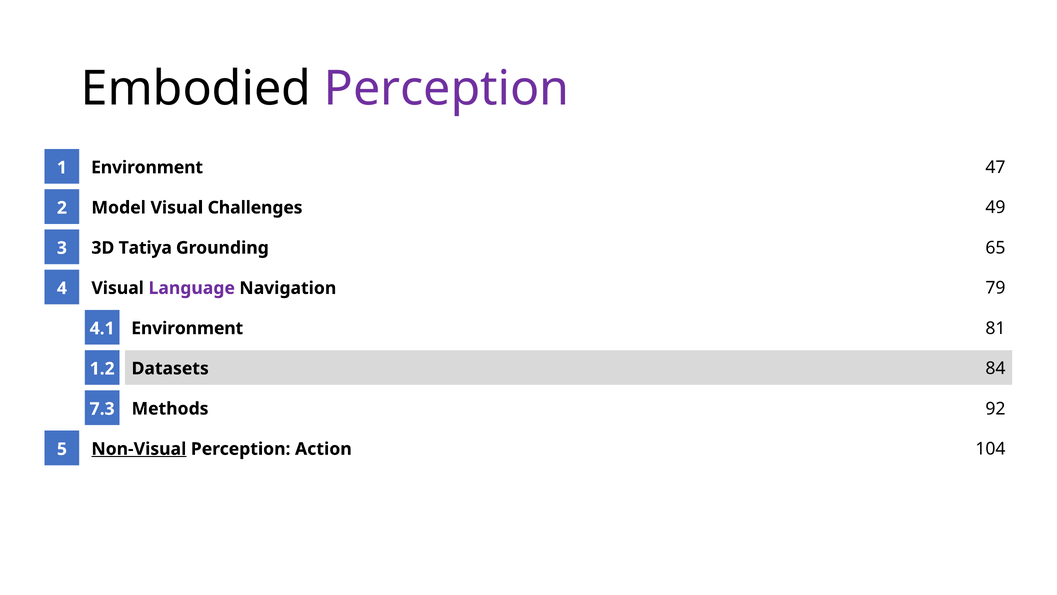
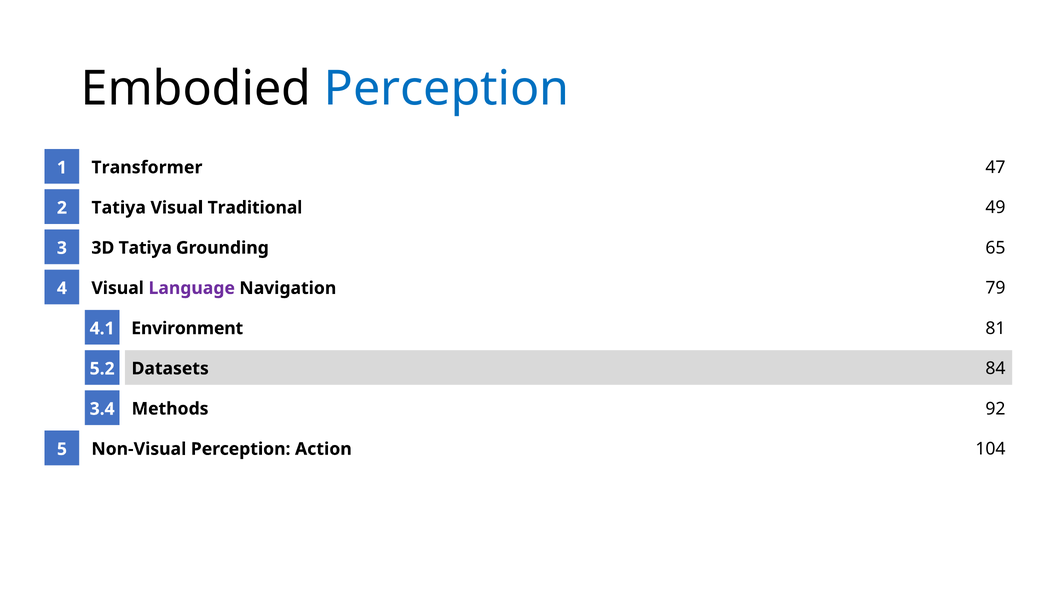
Perception colour: purple -> blue (447, 89)
Environment: Environment -> Transformer (147, 167)
Model: Model -> Tatiya (119, 208)
Challenges: Challenges -> Traditional (255, 208)
1.2: 1.2 -> 5.2 (102, 368)
7.3: 7.3 -> 3.4 (102, 409)
Non-Visual underline: present -> none (139, 449)
